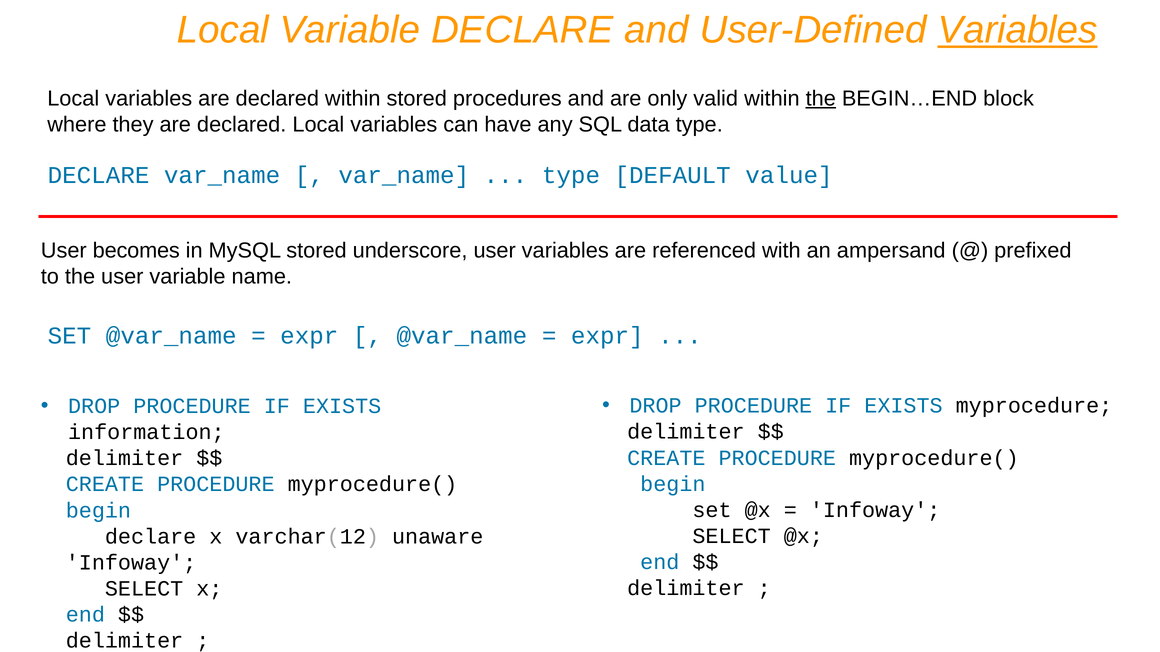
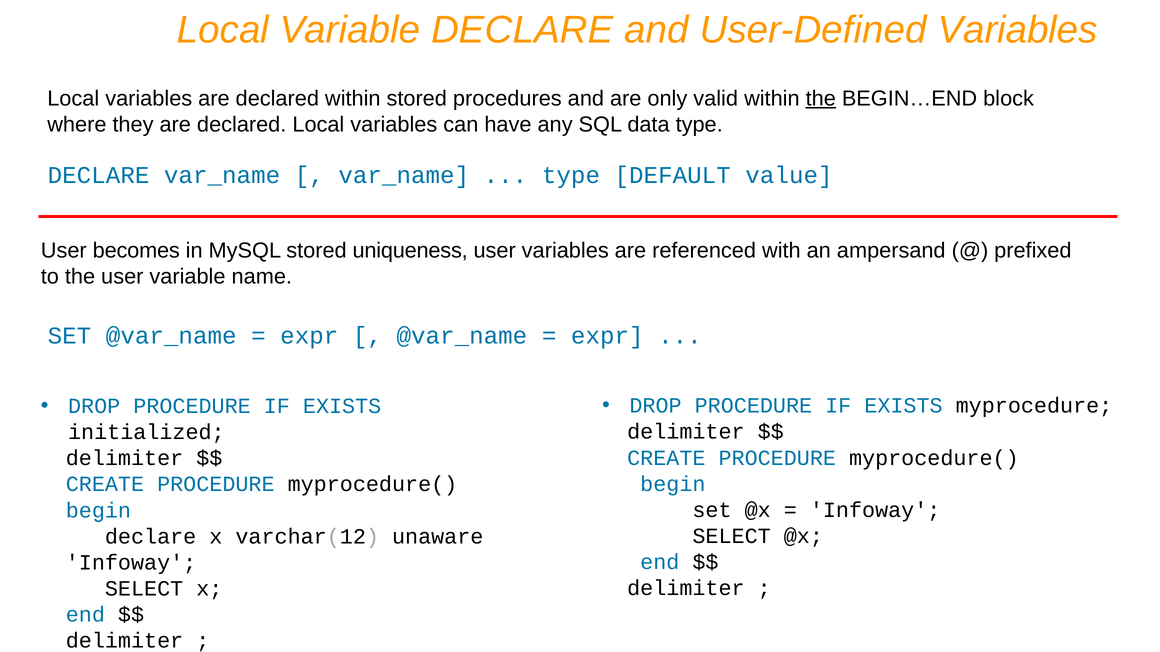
Variables underline: present -> none (1018, 30)
underscore: underscore -> uniqueness (410, 251)
information: information -> initialized (146, 432)
